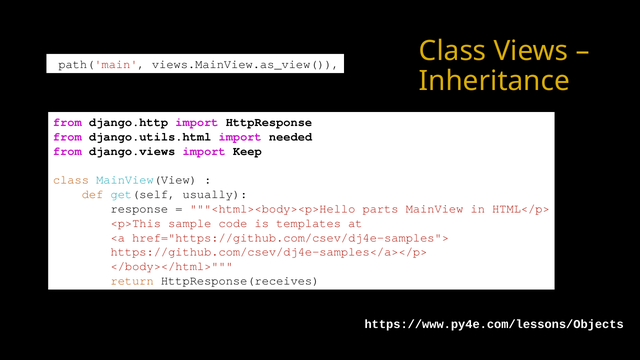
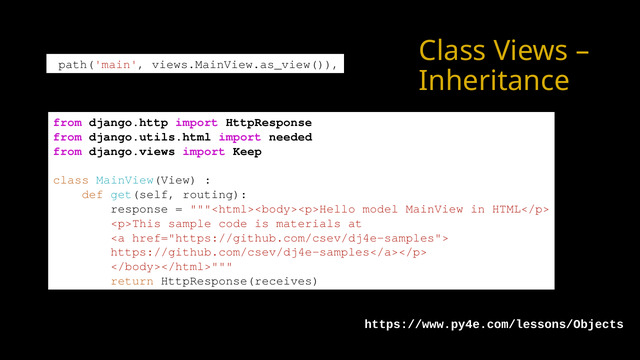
usually: usually -> routing (215, 194)
parts: parts -> model (381, 209)
templates: templates -> materials (309, 223)
